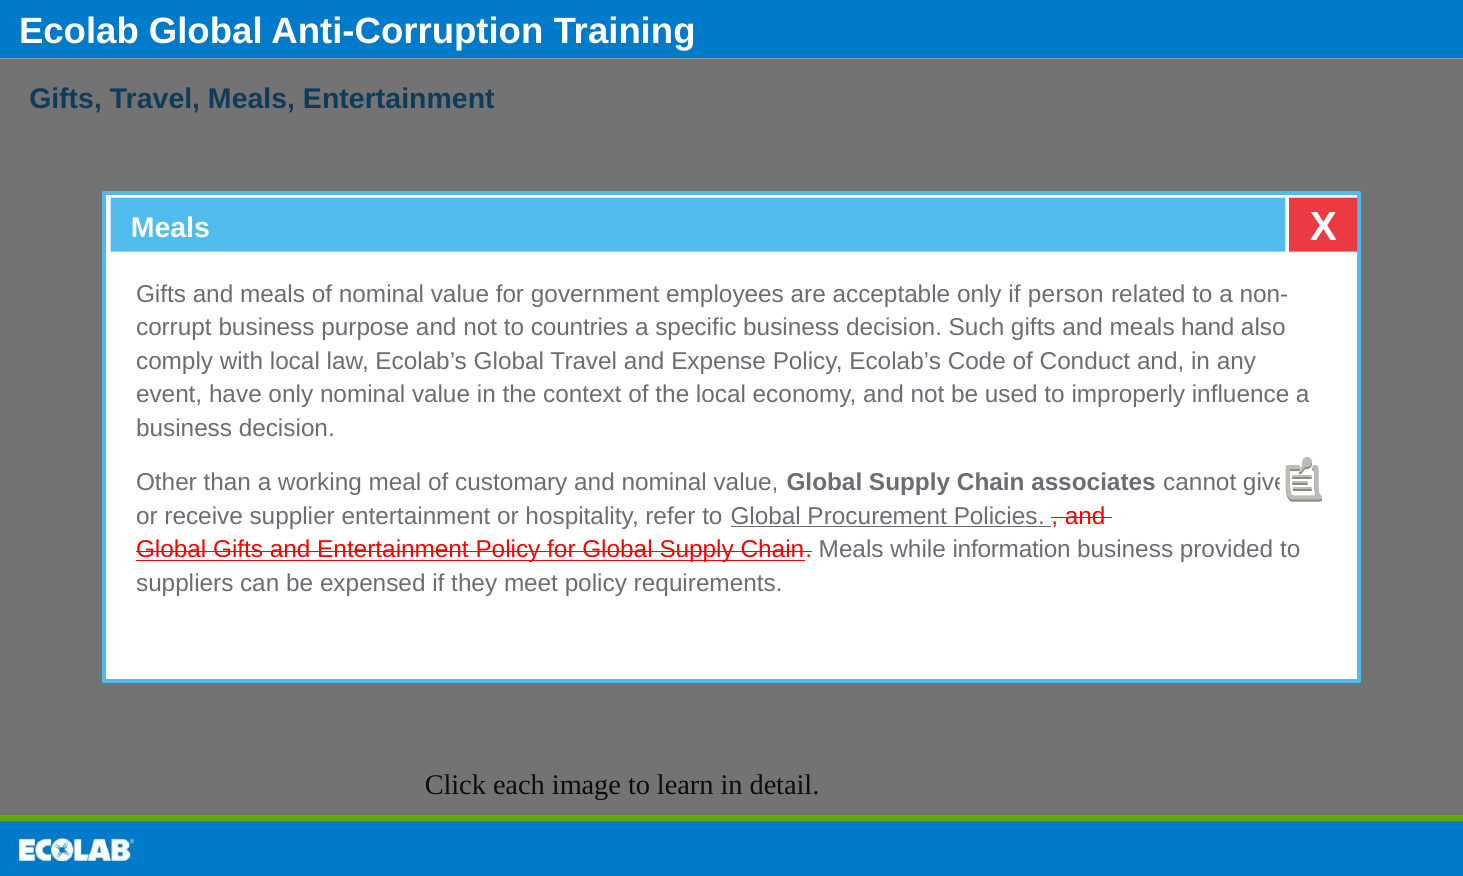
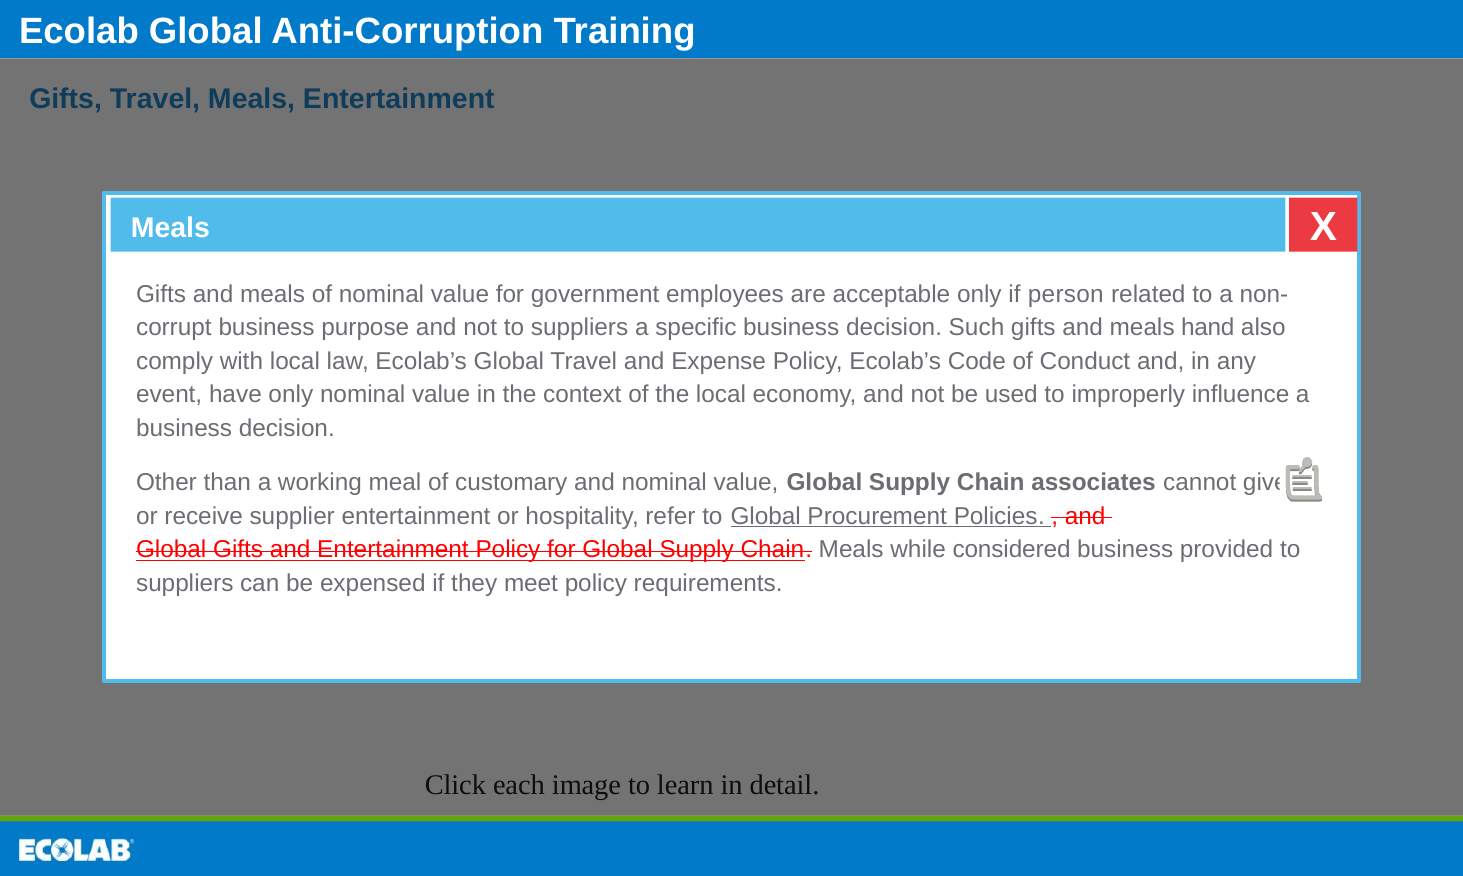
not to countries: countries -> suppliers (580, 328)
information: information -> considered (1012, 550)
